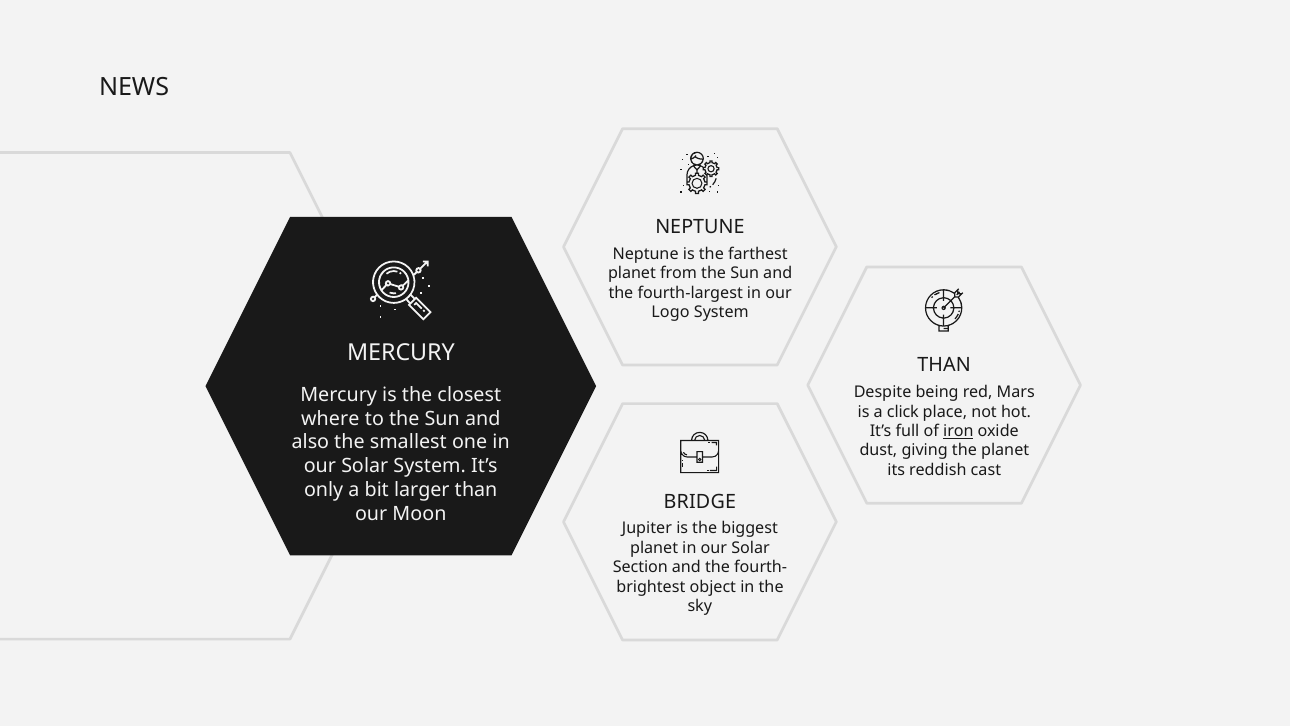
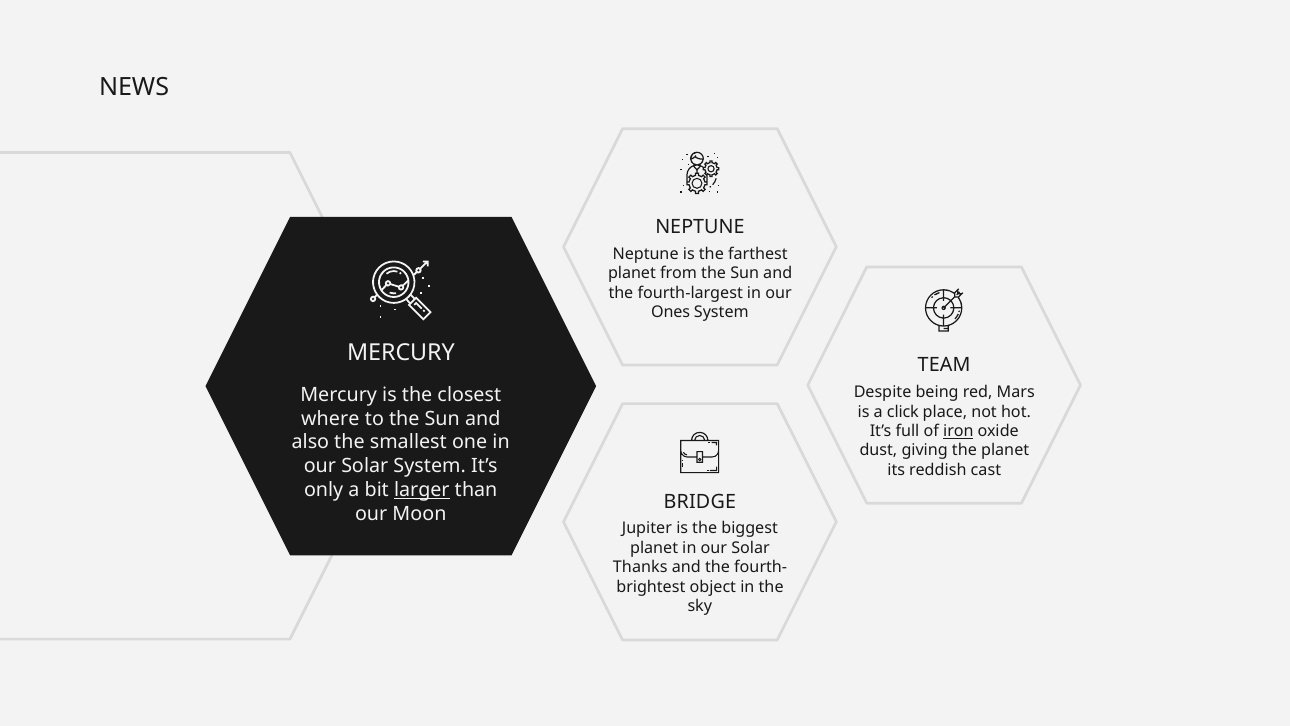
Logo: Logo -> Ones (671, 312)
THAN: THAN -> TEAM (944, 365)
larger underline: none -> present (422, 490)
Section: Section -> Thanks (640, 567)
